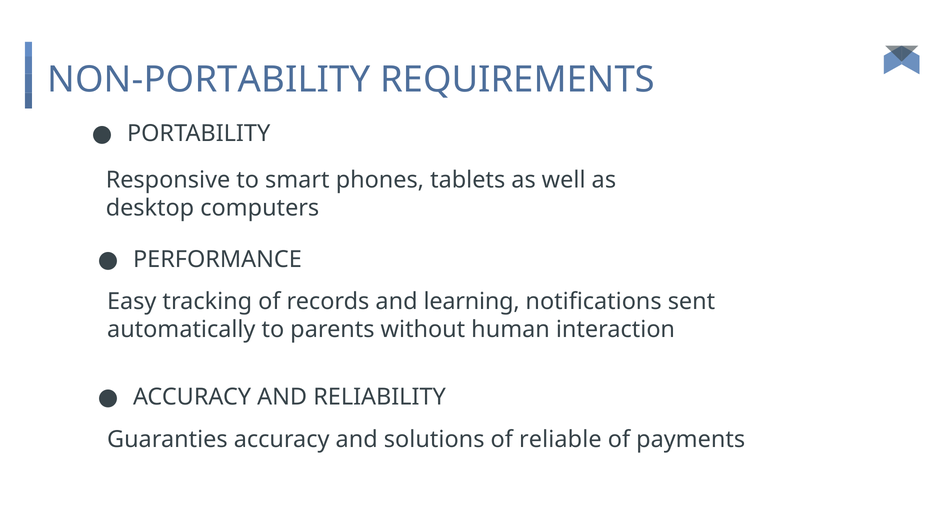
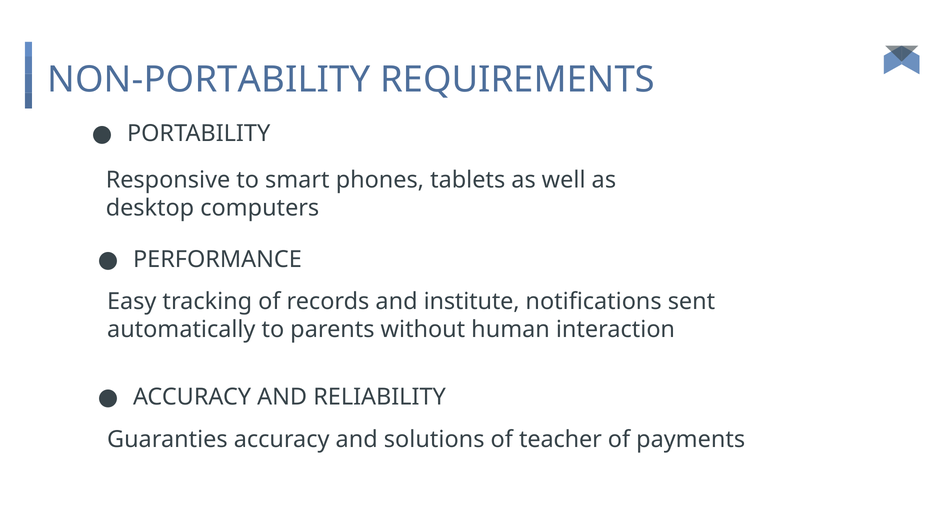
learning: learning -> institute (472, 302)
reliable: reliable -> teacher (560, 439)
